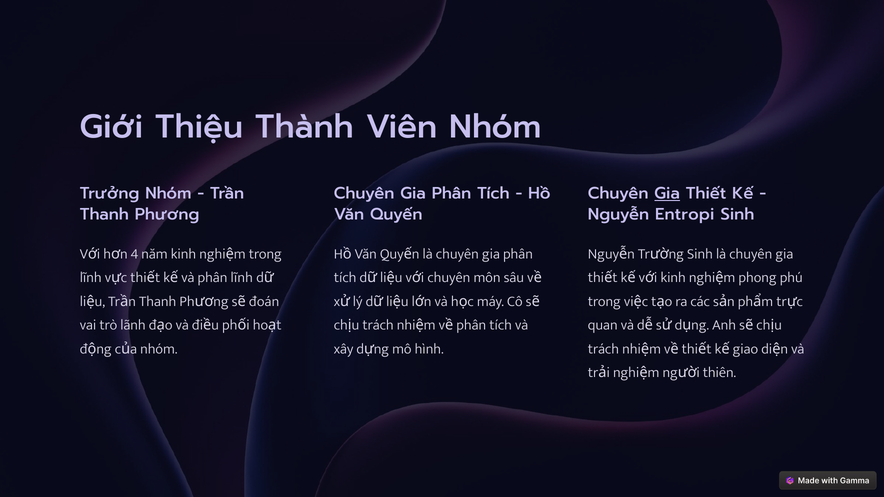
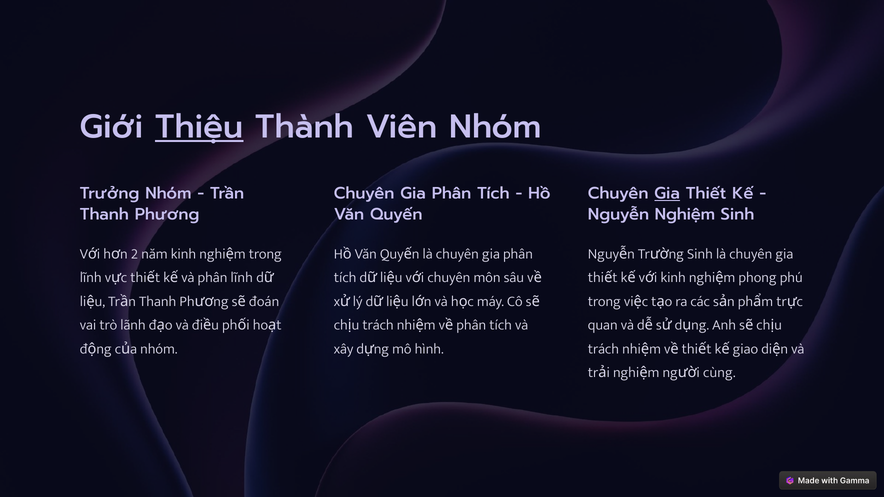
Thiệu underline: none -> present (199, 127)
Entropi: Entropi -> Nghiệm (685, 214)
4: 4 -> 2 (134, 254)
thiên: thiên -> cùng (719, 373)
